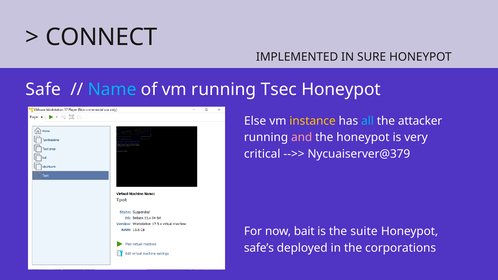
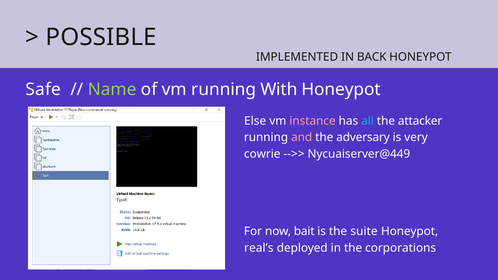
CONNECT: CONNECT -> POSSIBLE (101, 37)
SURE: SURE -> BACK (372, 57)
Name colour: light blue -> light green (112, 90)
Tsec: Tsec -> With (279, 90)
instance colour: yellow -> pink (313, 121)
the honeypot: honeypot -> adversary (363, 138)
critical: critical -> cowrie (262, 154)
Nycuaiserver@379: Nycuaiserver@379 -> Nycuaiserver@449 (359, 154)
safe’s: safe’s -> real’s (259, 248)
